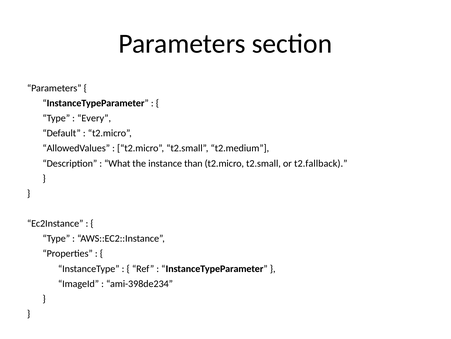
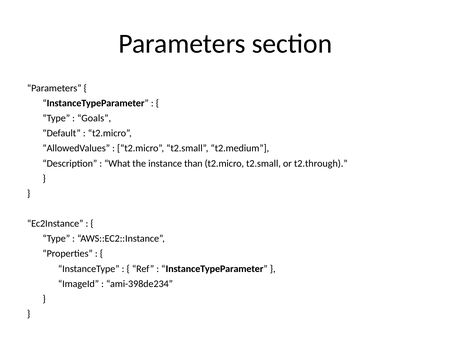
Every: Every -> Goals (94, 118)
t2.fallback: t2.fallback -> t2.through (321, 163)
